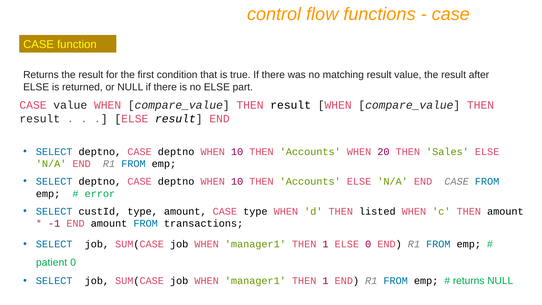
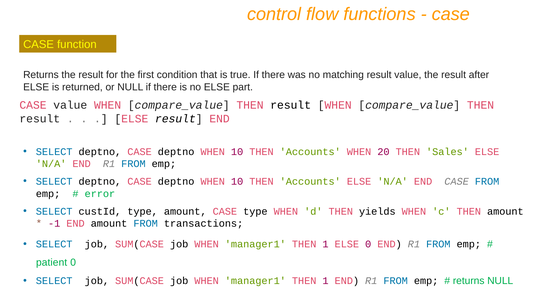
listed: listed -> yields (377, 211)
